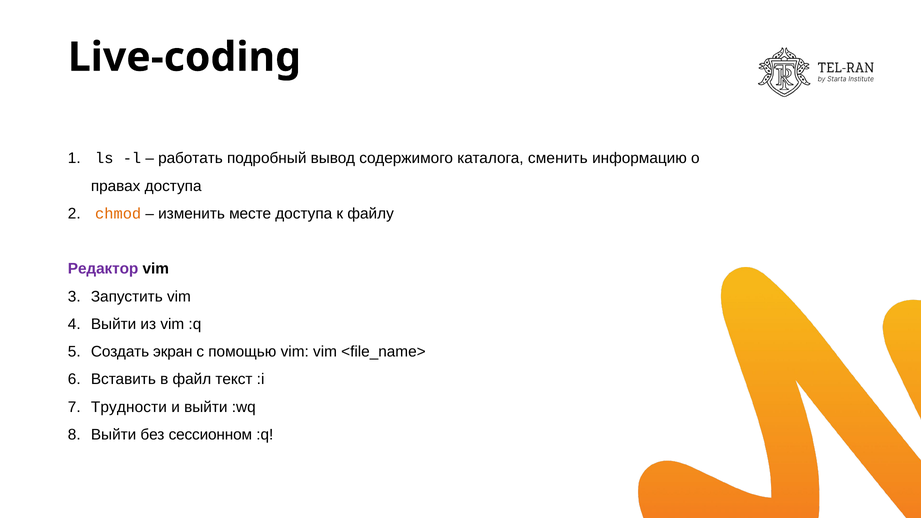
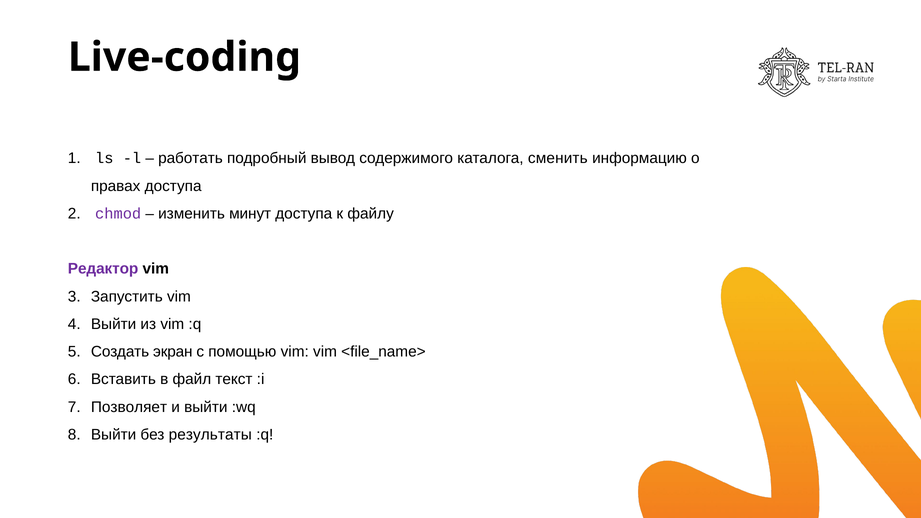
chmod colour: orange -> purple (118, 214)
месте: месте -> минут (250, 214)
Трудности: Трудности -> Позволяет (129, 407)
сессионном: сессионном -> результаты (210, 435)
